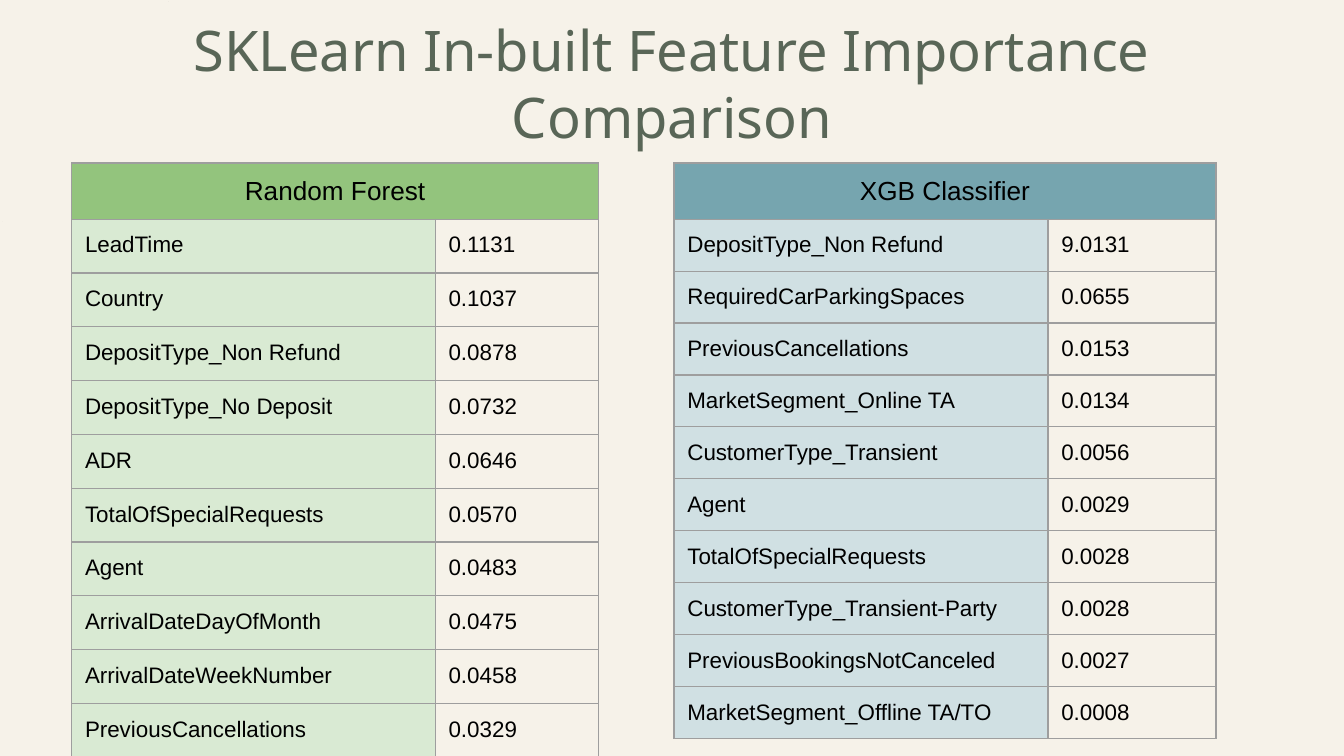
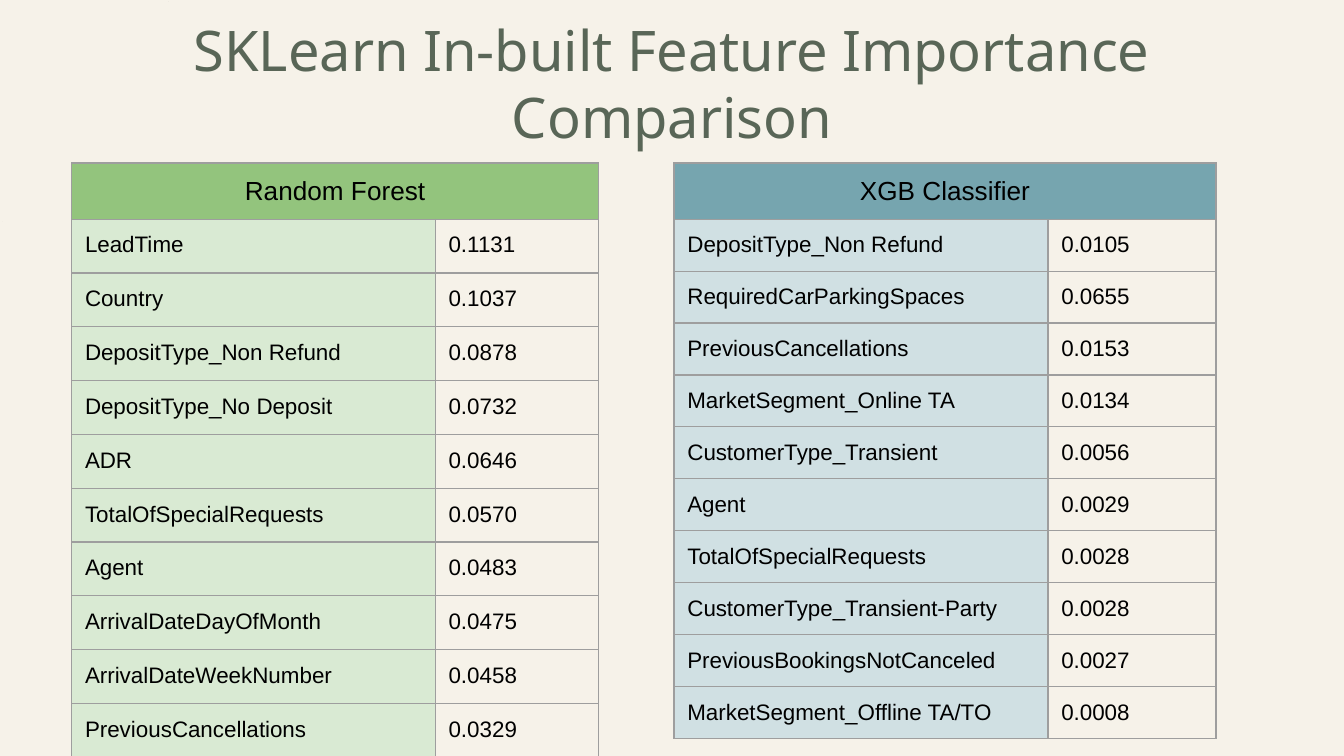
9.0131: 9.0131 -> 0.0105 (1096, 246)
